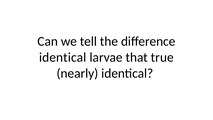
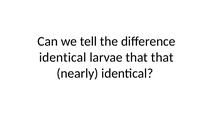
that true: true -> that (162, 57)
